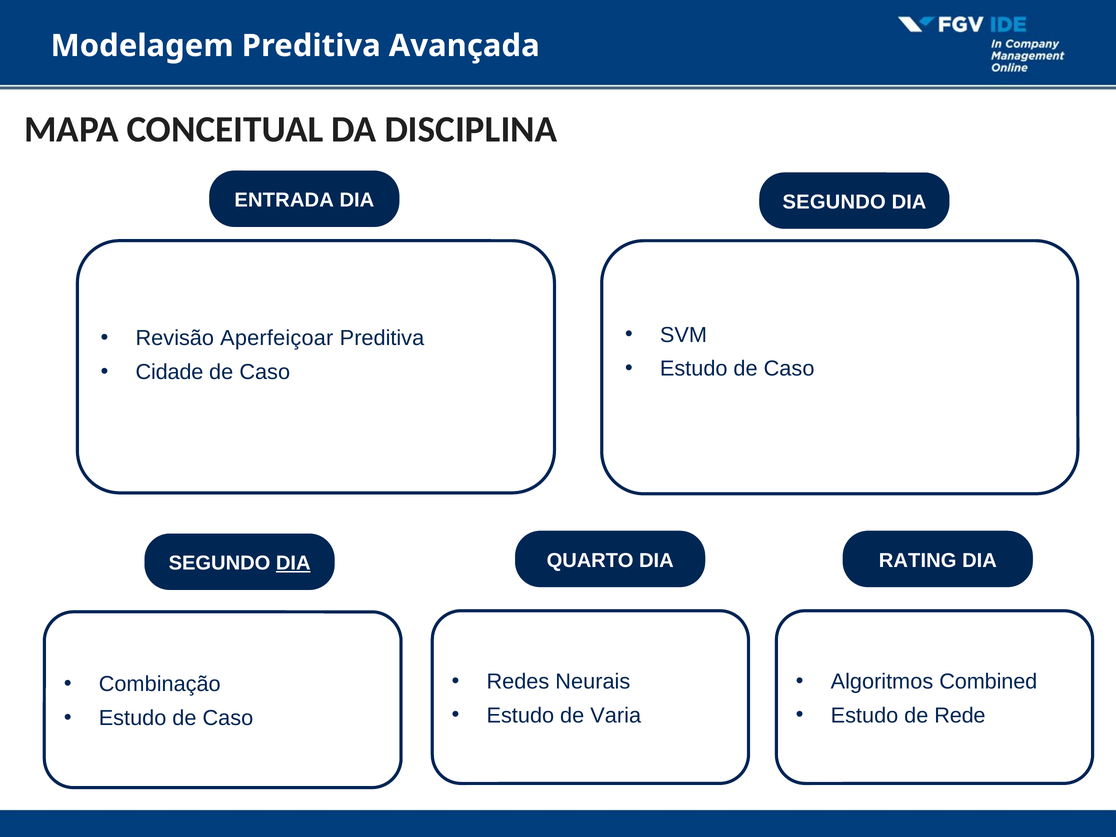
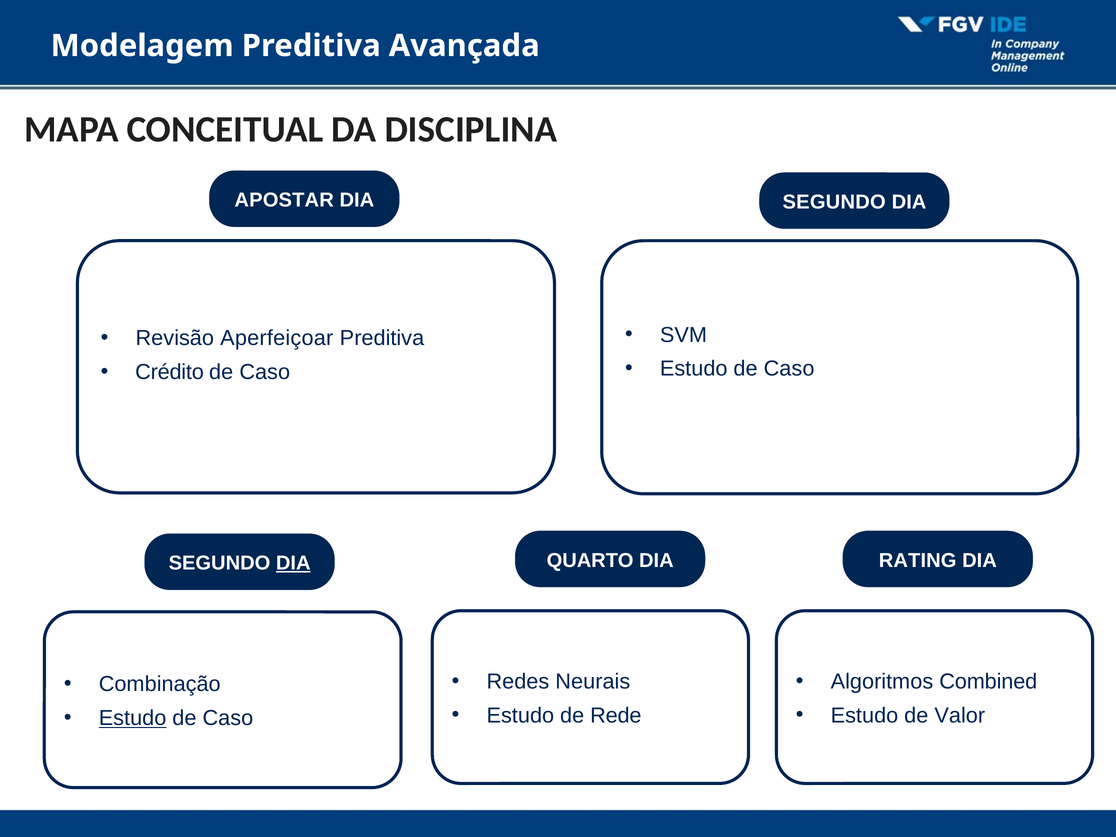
ENTRADA: ENTRADA -> APOSTAR (284, 200)
Cidade: Cidade -> Crédito (170, 372)
Varia: Varia -> Rede (616, 715)
Rede: Rede -> Valor (960, 715)
Estudo underline: none -> present (133, 718)
